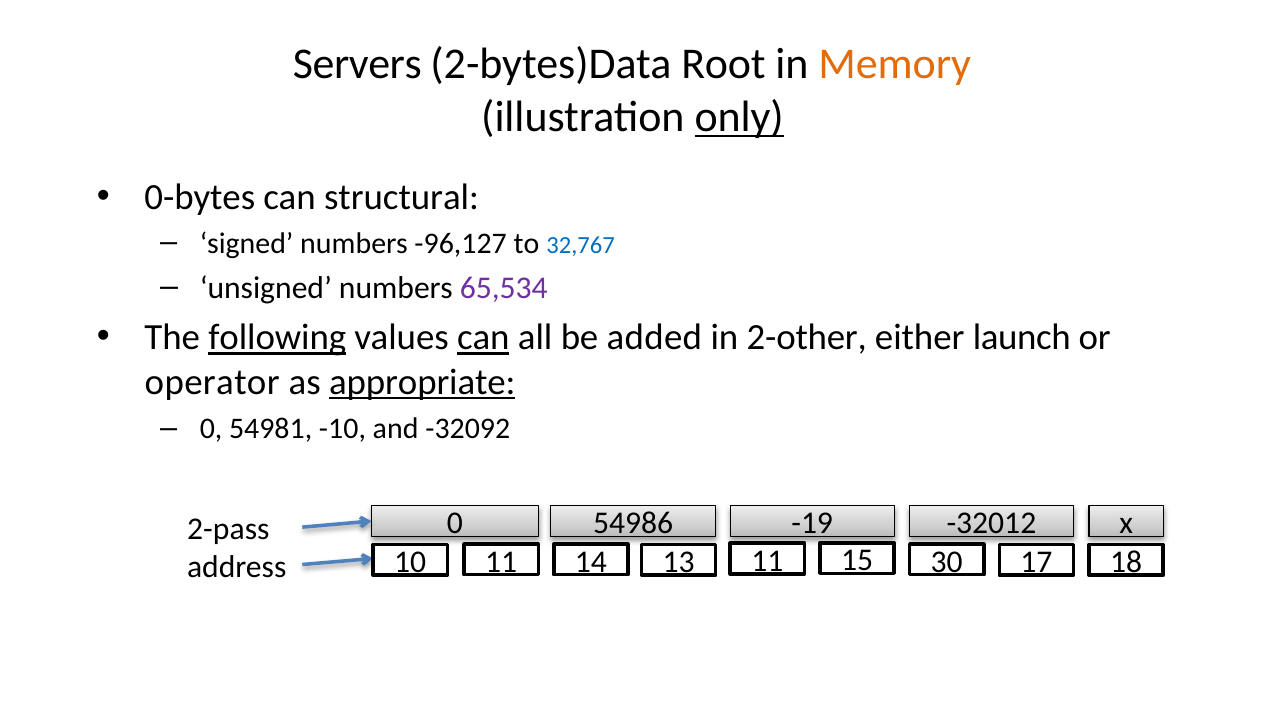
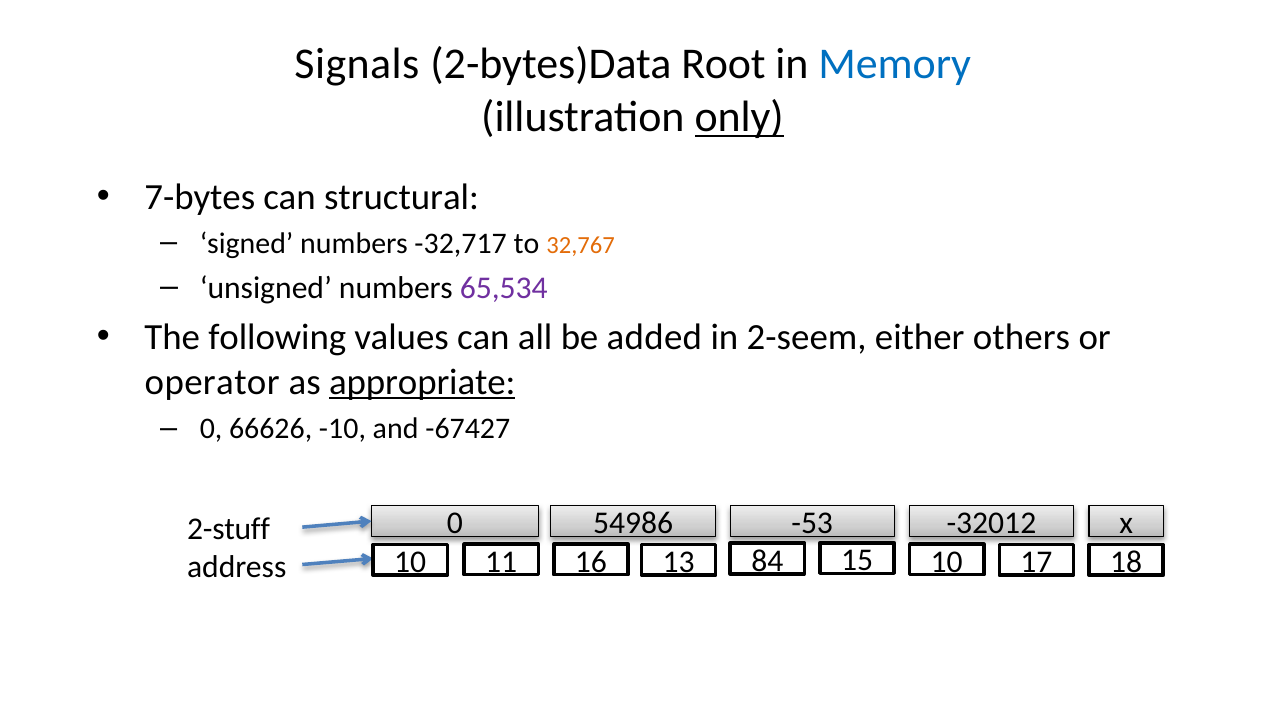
Servers: Servers -> Signals (357, 64)
Memory colour: orange -> blue (895, 64)
0-bytes: 0-bytes -> 7-bytes (200, 197)
-96,127: -96,127 -> -32,717 (461, 244)
32,767 colour: blue -> orange (581, 245)
following underline: present -> none (277, 338)
can underline: present -> none (483, 338)
2-other: 2-other -> 2-seem (807, 338)
launch: launch -> others (1022, 338)
54981: 54981 -> 66626 (271, 429)
-32092: -32092 -> -67427 (468, 429)
-19: -19 -> -53 (812, 524)
2-pass: 2-pass -> 2-stuff (229, 530)
14: 14 -> 16 (591, 562)
13 11: 11 -> 84 (767, 561)
address 30: 30 -> 10 (947, 562)
